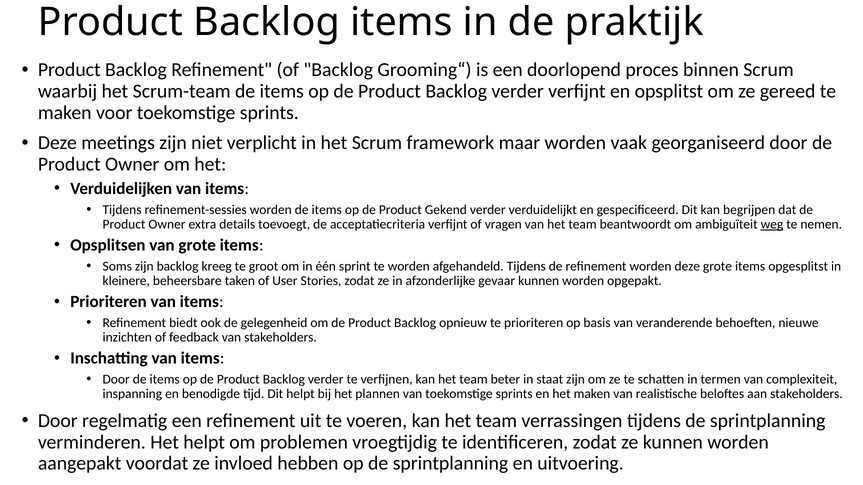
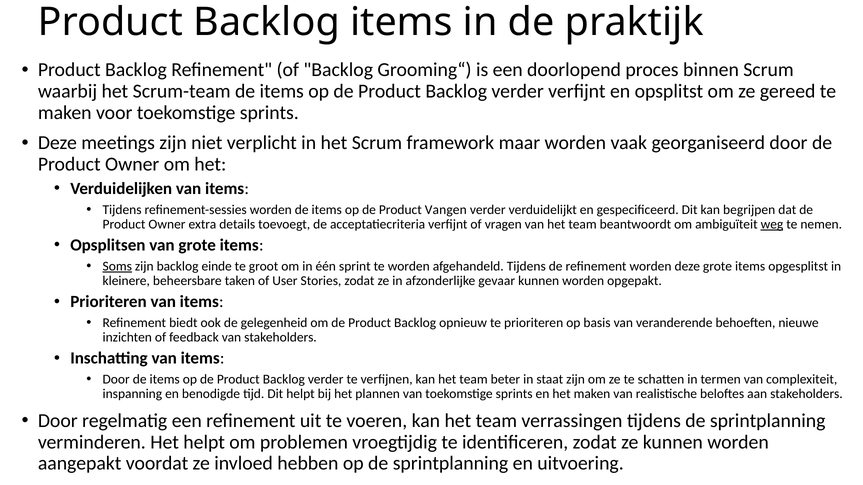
Gekend: Gekend -> Vangen (446, 210)
Soms underline: none -> present (117, 266)
kreeg: kreeg -> einde (217, 266)
